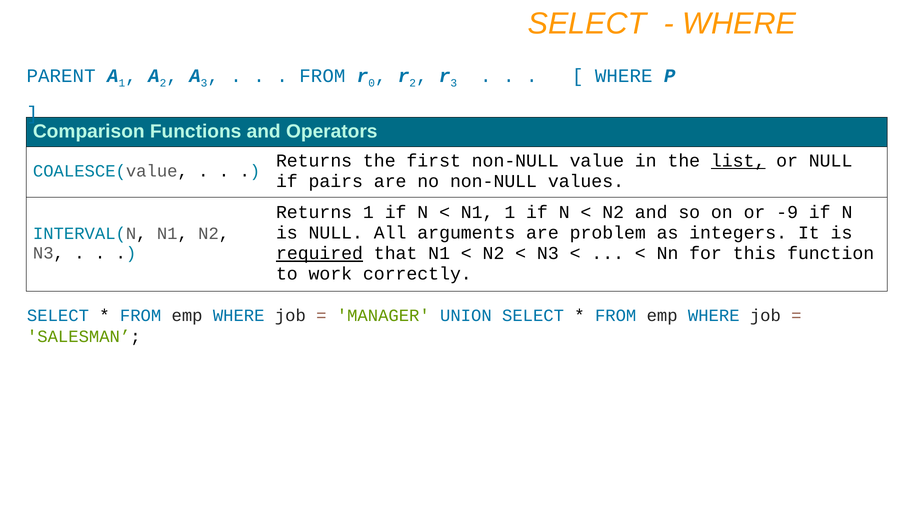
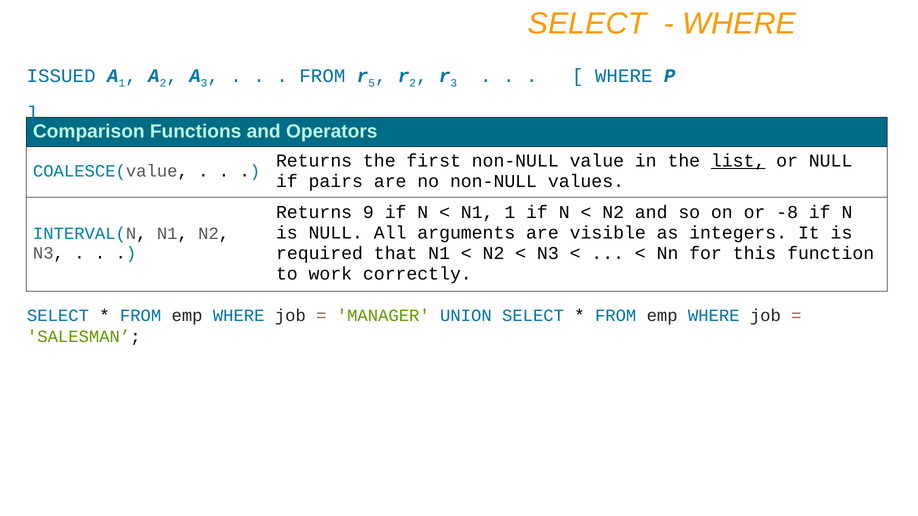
PARENT: PARENT -> ISSUED (61, 76)
0: 0 -> 5 (372, 83)
Returns 1: 1 -> 9 (368, 213)
-9: -9 -> -8 (787, 213)
problem: problem -> visible (608, 233)
required underline: present -> none (320, 254)
